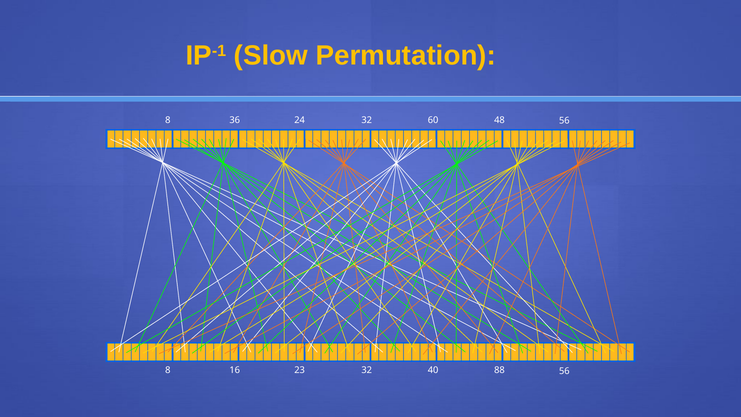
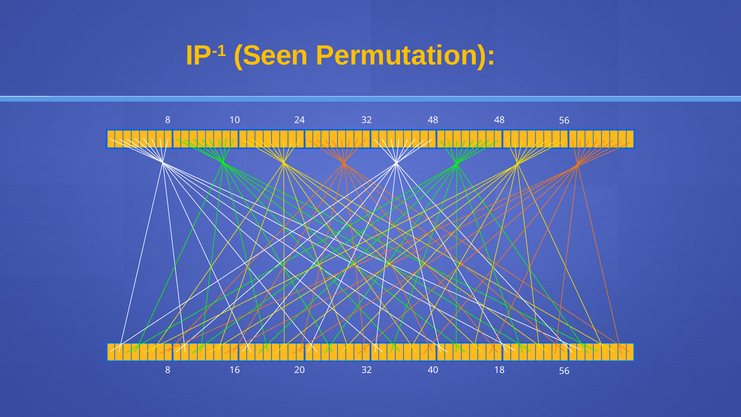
Slow: Slow -> Seen (271, 55)
36: 36 -> 10 (235, 120)
32 60: 60 -> 48 (433, 120)
23: 23 -> 20 (300, 370)
88: 88 -> 18 (499, 370)
